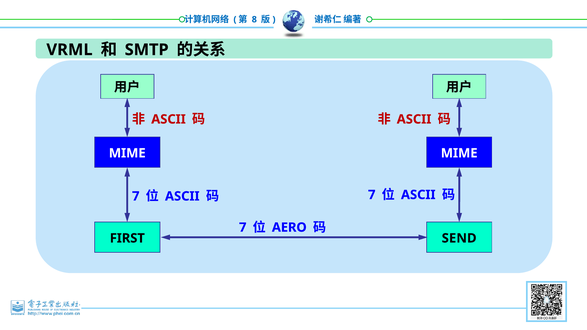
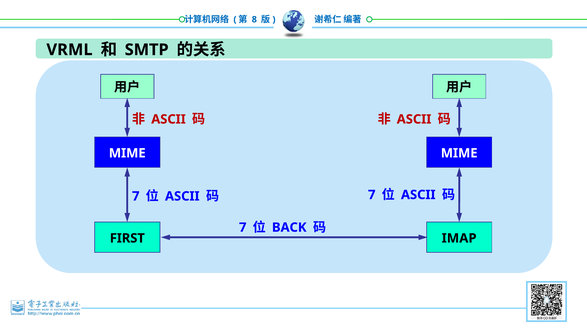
AERO: AERO -> BACK (289, 228)
SEND: SEND -> IMAP (459, 238)
